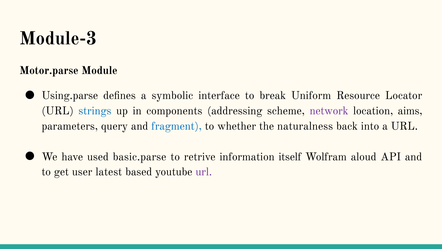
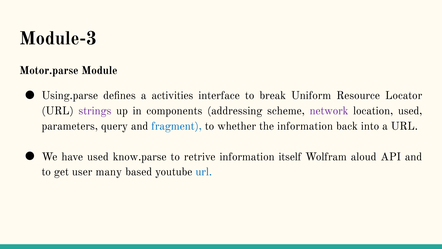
symbolic: symbolic -> activities (172, 95)
strings colour: blue -> purple (95, 111)
location aims: aims -> used (410, 111)
the naturalness: naturalness -> information (305, 126)
basic.parse: basic.parse -> know.parse (140, 156)
latest: latest -> many (109, 172)
url colour: purple -> blue (204, 172)
